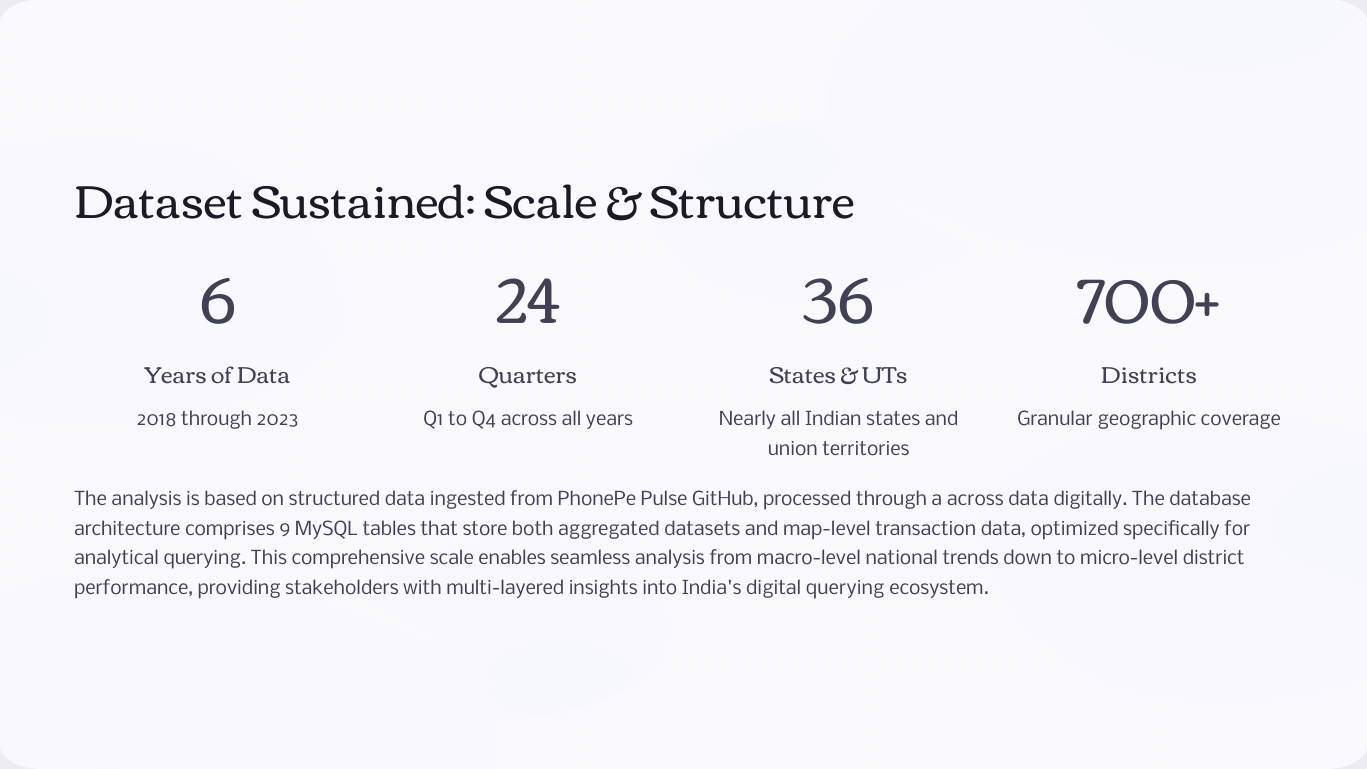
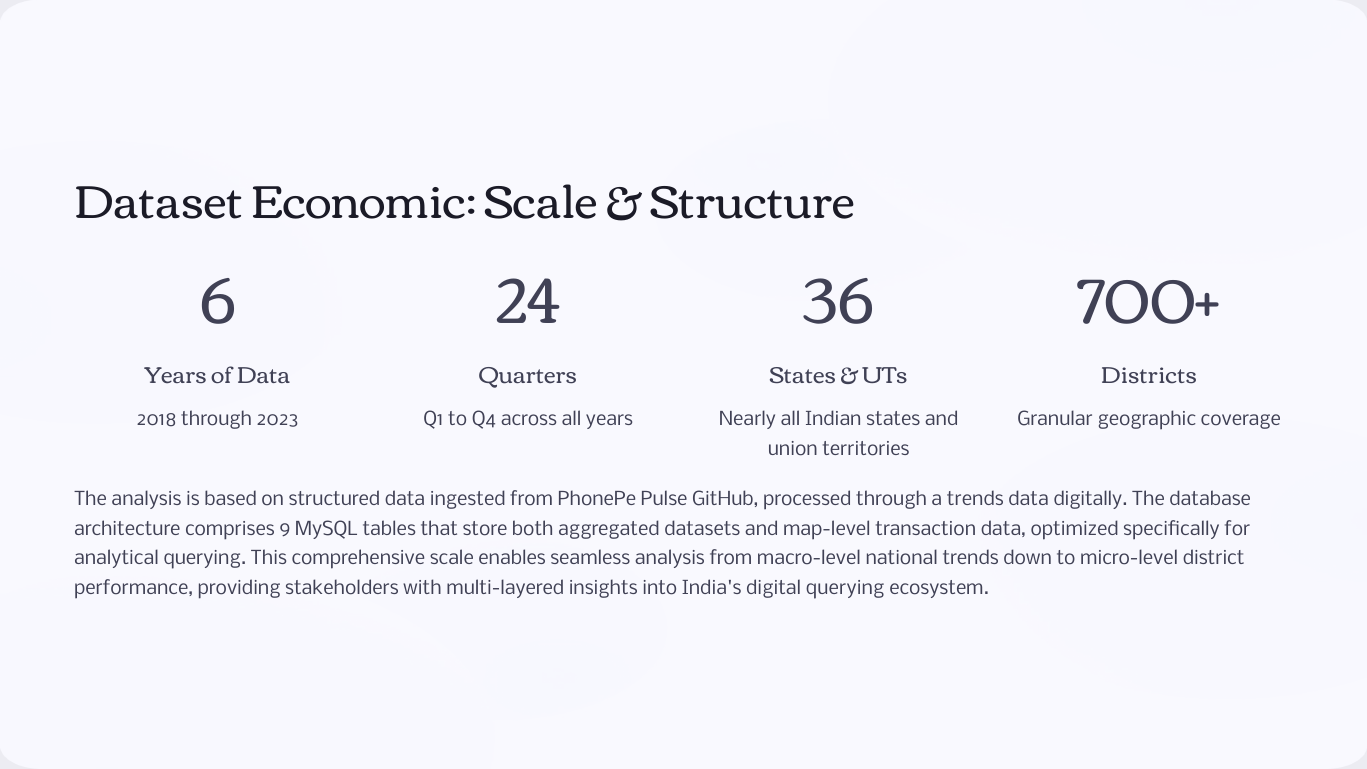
Sustained: Sustained -> Economic (364, 204)
a across: across -> trends (975, 499)
